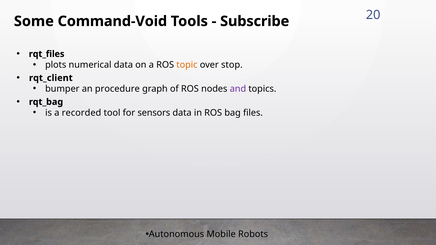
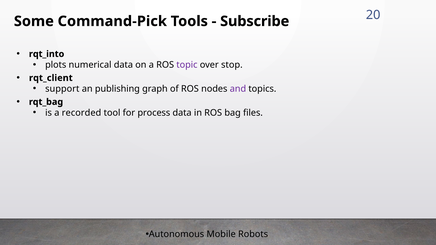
Command-Void: Command-Void -> Command-Pick (112, 21)
rqt_files: rqt_files -> rqt_into (47, 54)
topic colour: orange -> purple (187, 65)
bumper: bumper -> support (62, 89)
procedure: procedure -> publishing (117, 89)
sensors: sensors -> process (154, 113)
